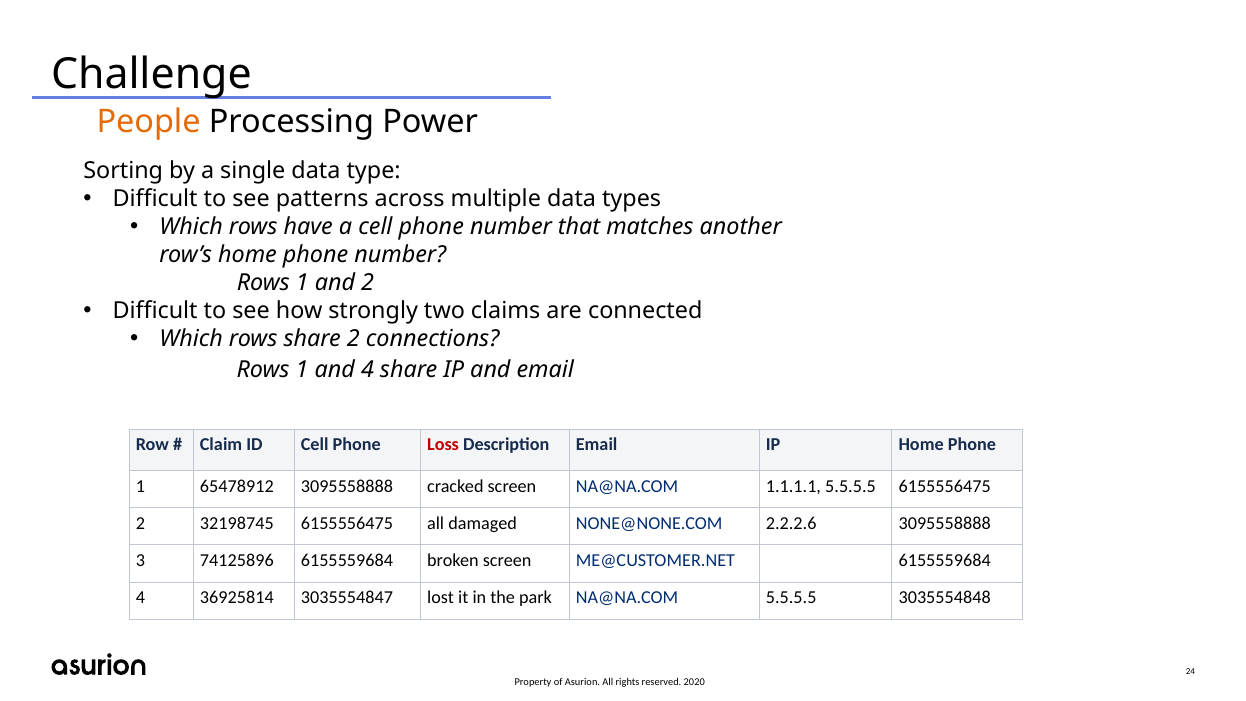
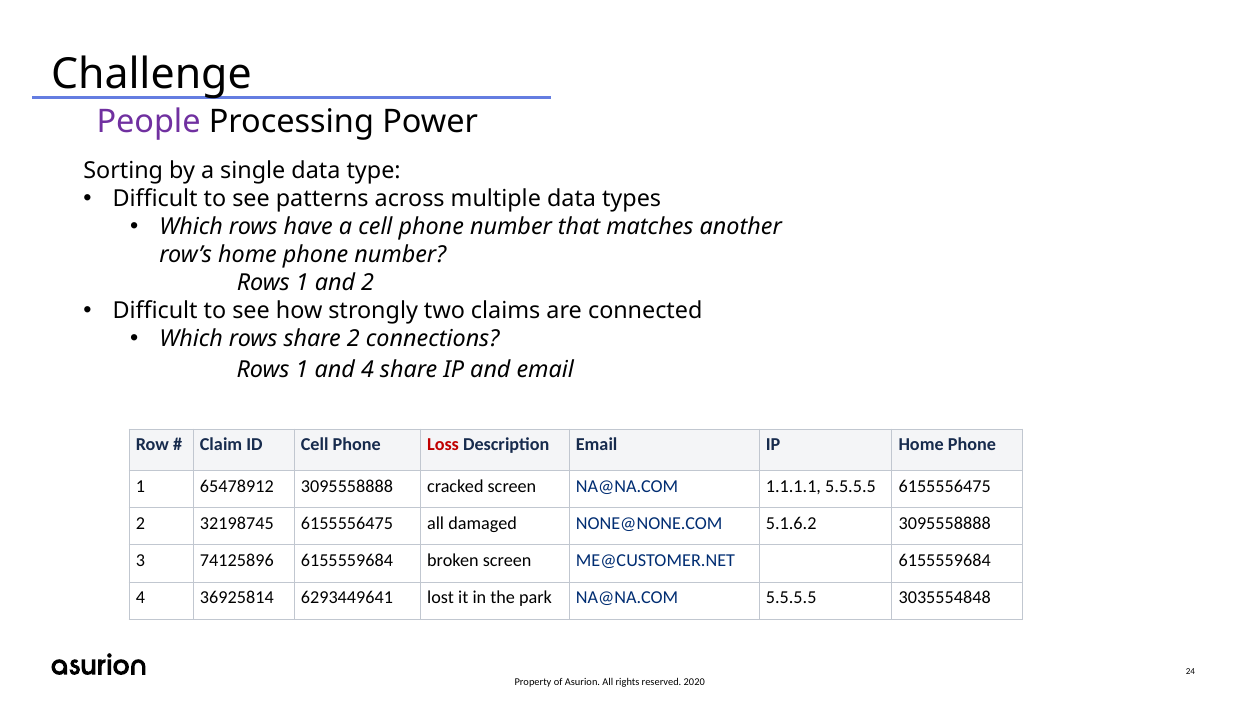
People colour: orange -> purple (149, 122)
2.2.2.6: 2.2.2.6 -> 5.1.6.2 (791, 524)
3035554847: 3035554847 -> 6293449641 (347, 598)
